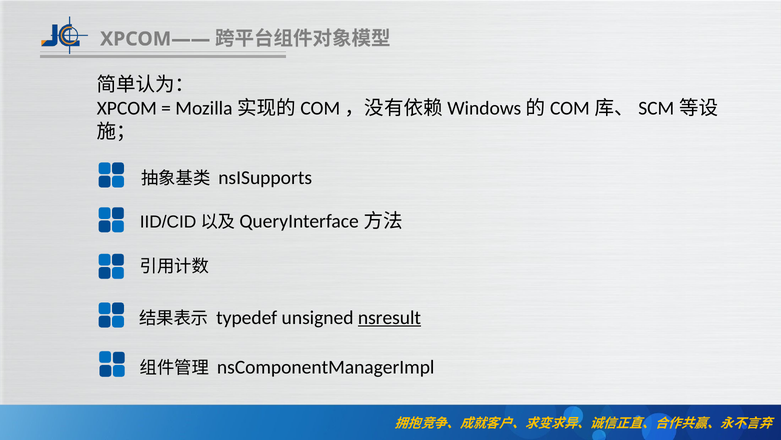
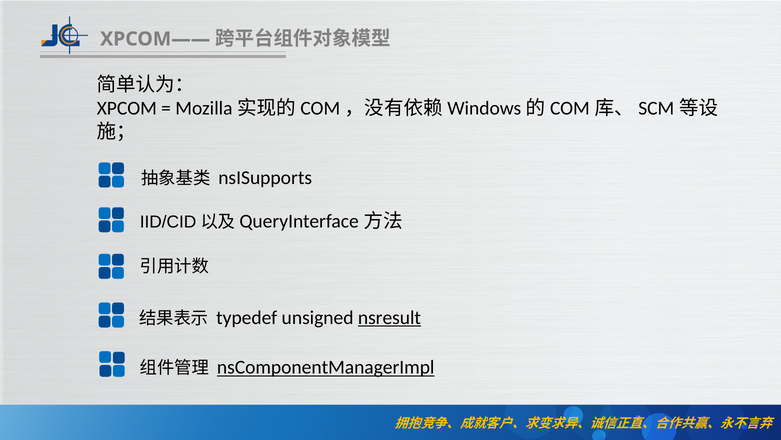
nsComponentManagerImpl underline: none -> present (326, 367)
